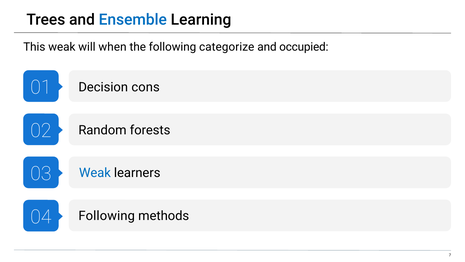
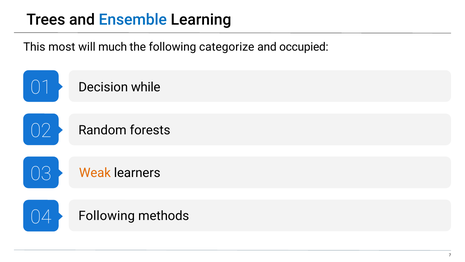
This weak: weak -> most (62, 47)
when: when -> much (113, 47)
cons: cons -> while (146, 87)
Weak colour: blue -> orange (95, 173)
